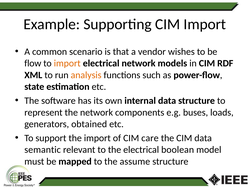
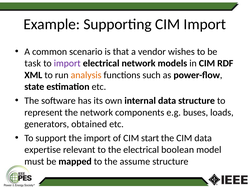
flow: flow -> task (33, 63)
import colour: orange -> purple (67, 63)
care: care -> start (150, 138)
semantic: semantic -> expertise (43, 149)
